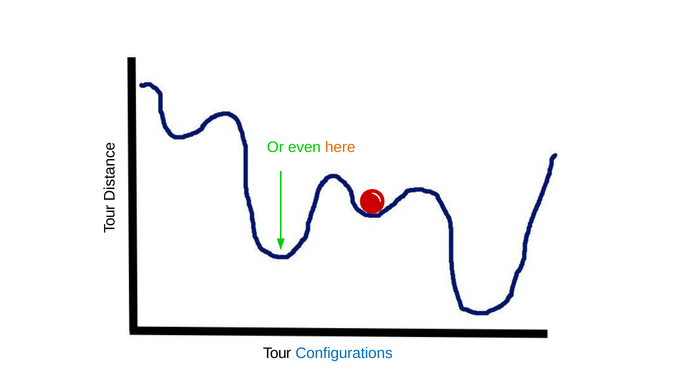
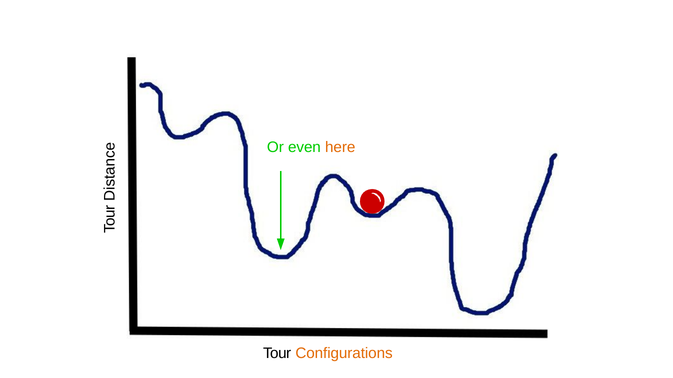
Configurations colour: blue -> orange (344, 354)
